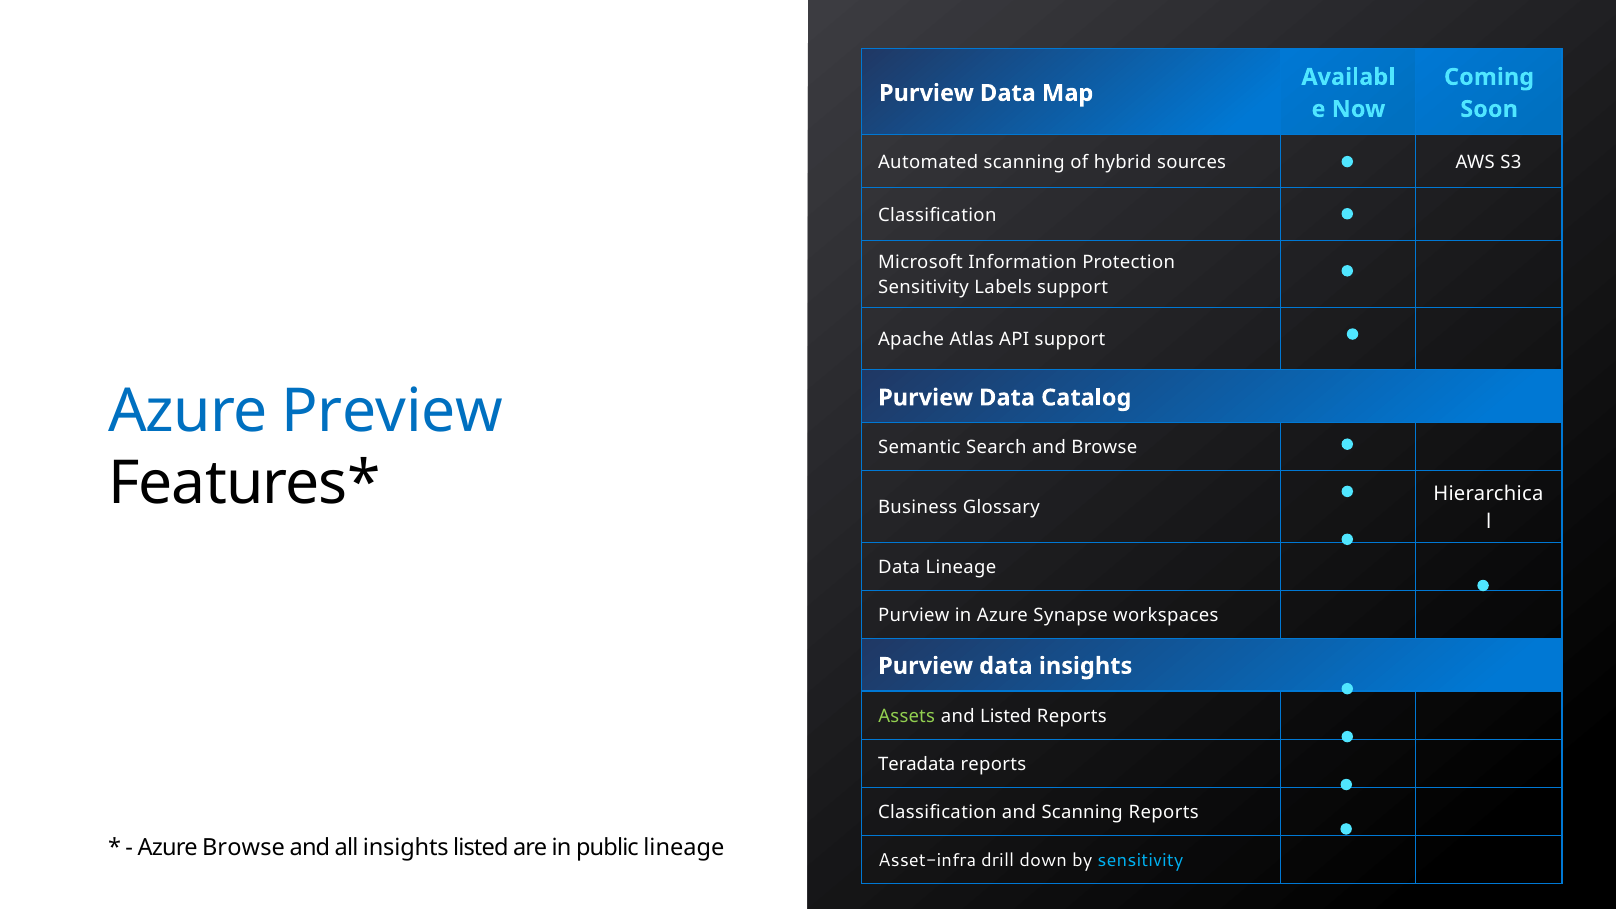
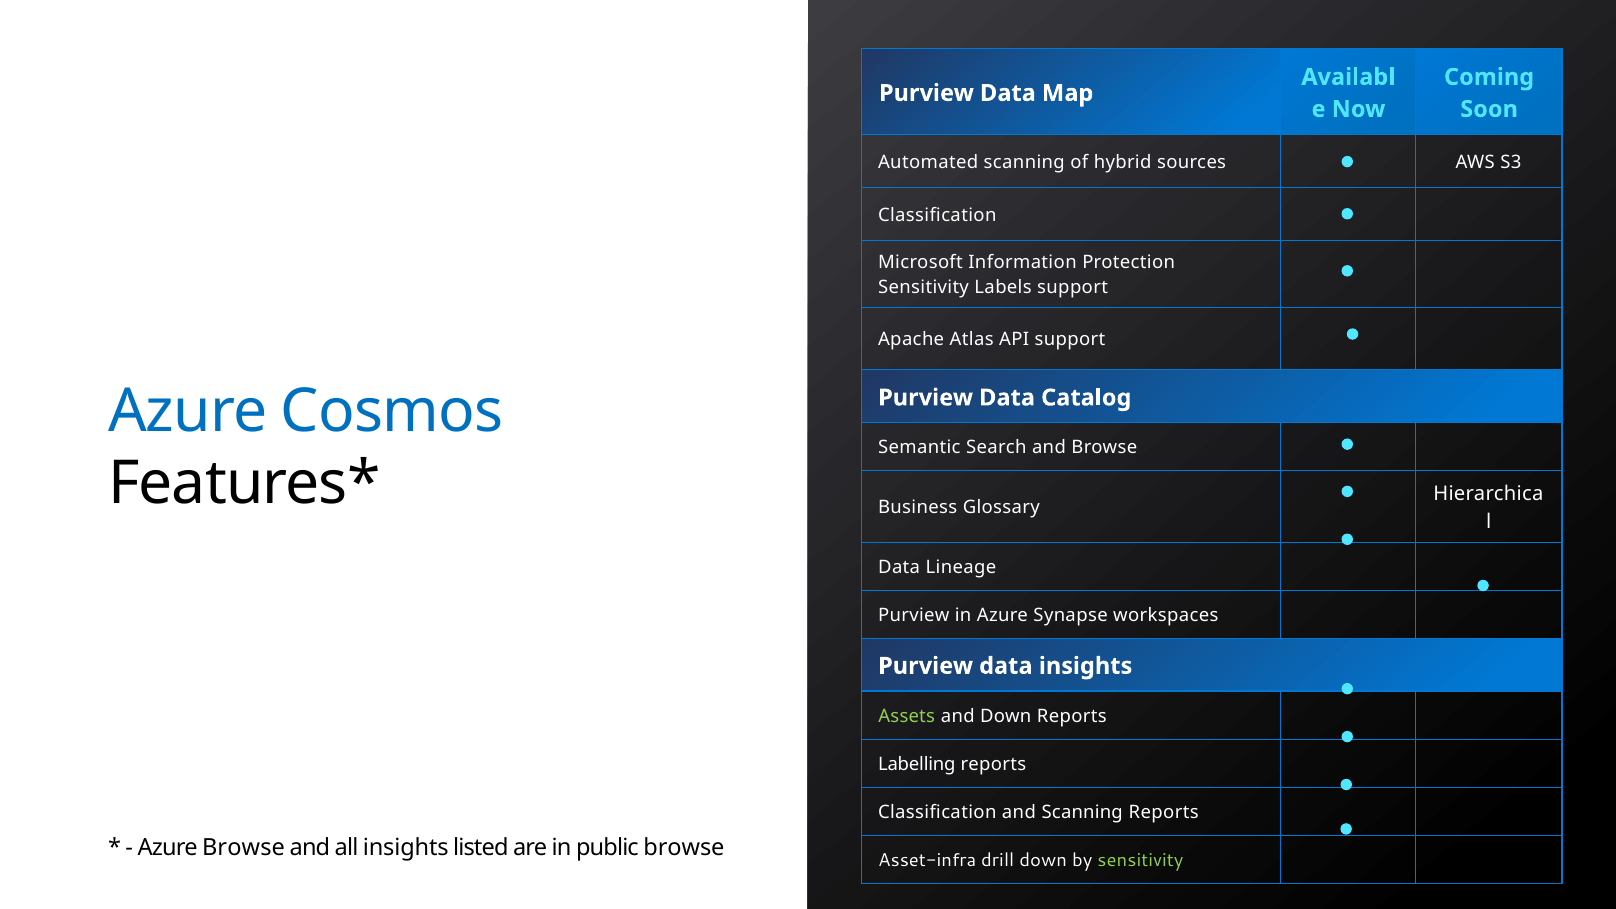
Preview: Preview -> Cosmos (392, 411)
and Listed: Listed -> Down (1006, 716)
Teradata: Teradata -> Labelling (917, 764)
public lineage: lineage -> browse (684, 847)
sensitivity colour: light blue -> light green (1140, 860)
